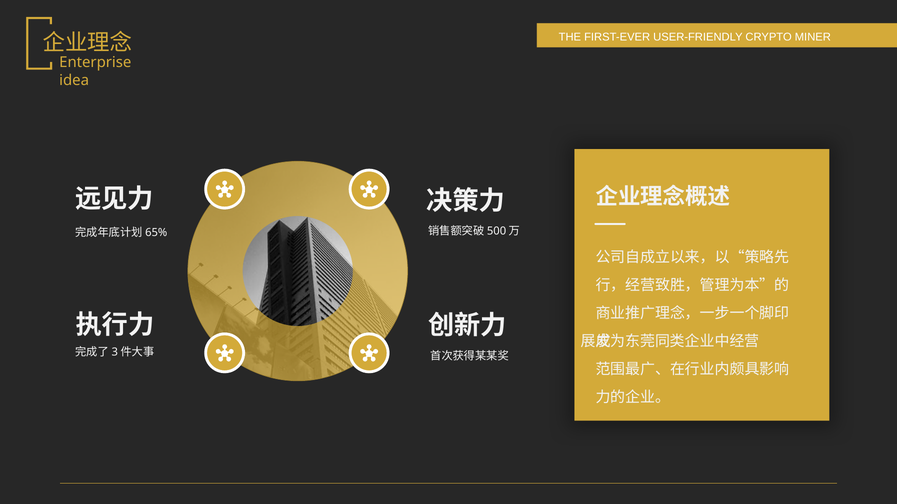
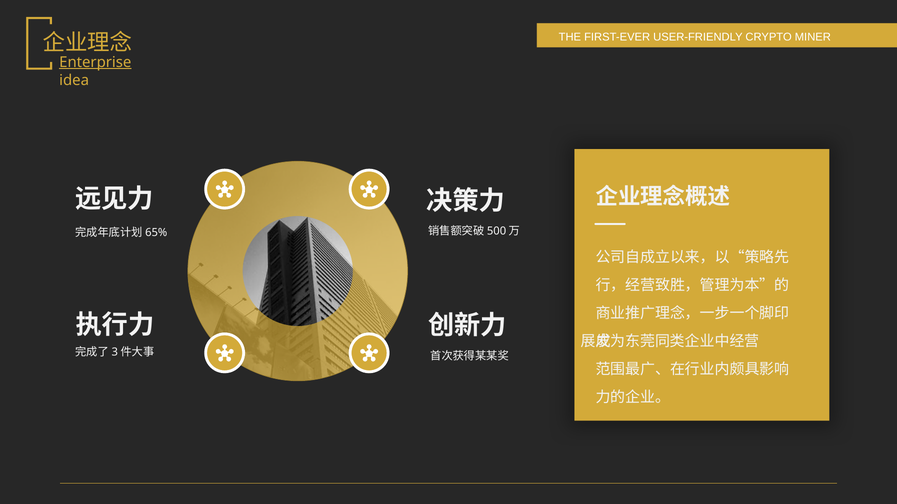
Enterprise underline: none -> present (95, 62)
